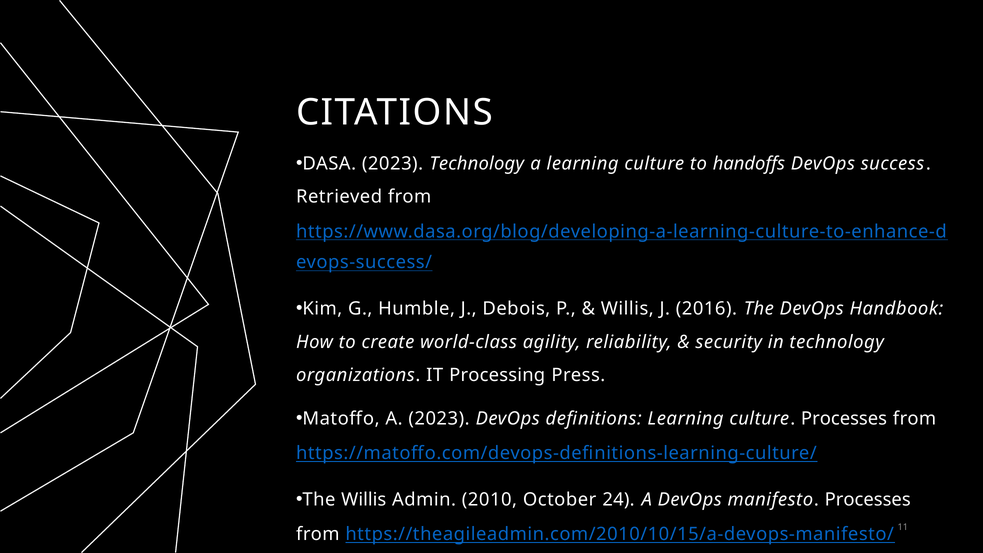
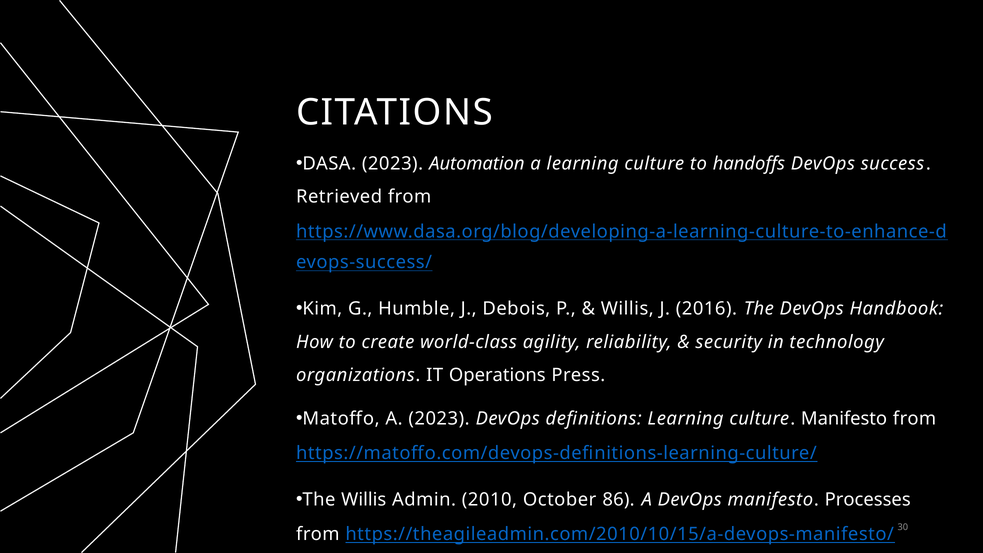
2023 Technology: Technology -> Automation (477, 164)
Processing: Processing -> Operations (497, 375)
culture Processes: Processes -> Manifesto (844, 419)
24: 24 -> 86 (619, 500)
11: 11 -> 30 (903, 527)
